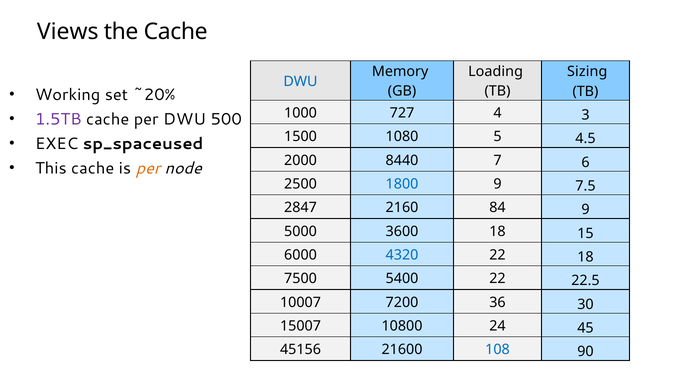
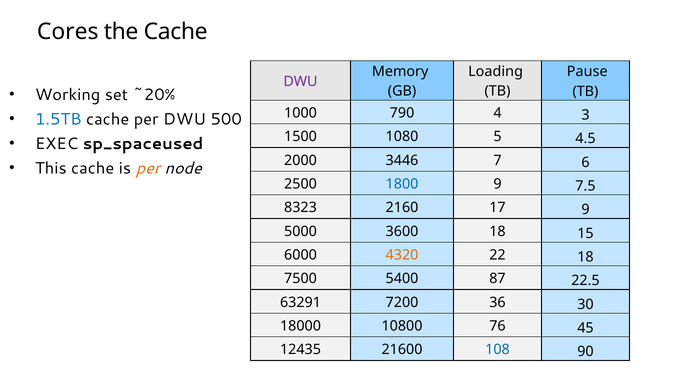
Views: Views -> Cores (68, 32)
Sizing: Sizing -> Pause (587, 72)
DWU colour: blue -> purple (301, 82)
727: 727 -> 790 (402, 113)
1.5TB colour: purple -> blue (58, 120)
8440: 8440 -> 3446 (402, 161)
2847: 2847 -> 8323 (300, 208)
84: 84 -> 17 (497, 208)
4320 colour: blue -> orange (402, 255)
5400 22: 22 -> 87 (497, 279)
10007: 10007 -> 63291 (301, 303)
15007: 15007 -> 18000 (301, 326)
24: 24 -> 76 (497, 326)
45156: 45156 -> 12435 (301, 350)
